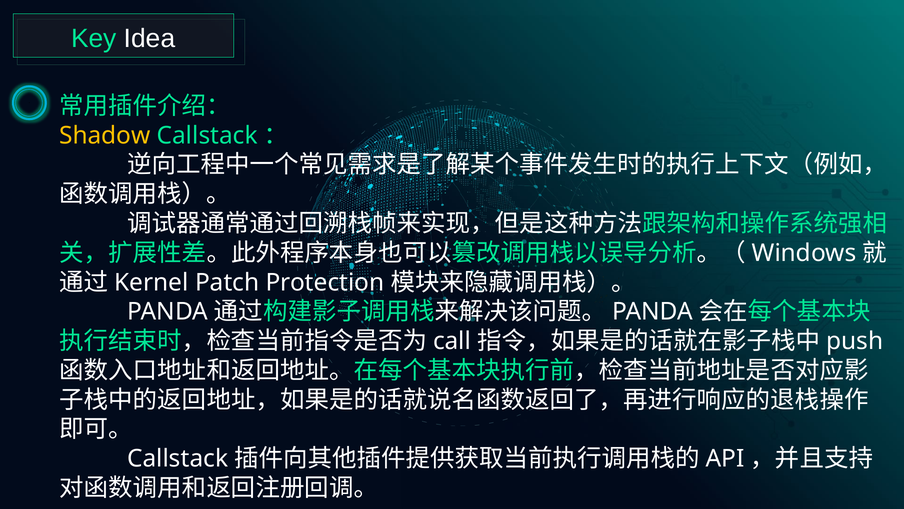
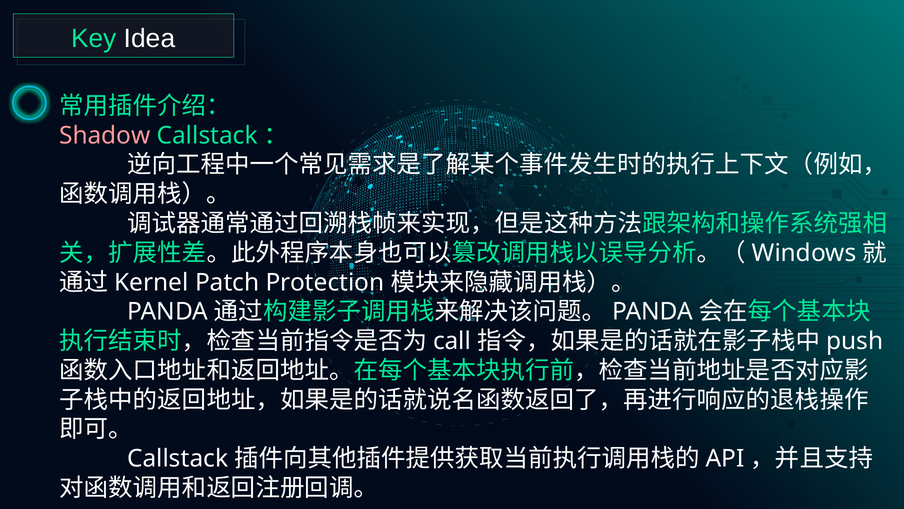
Shadow colour: yellow -> pink (105, 135)
